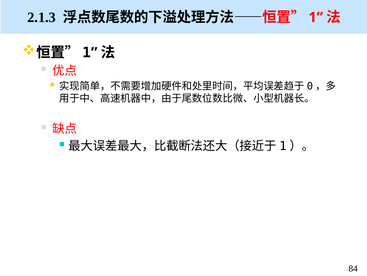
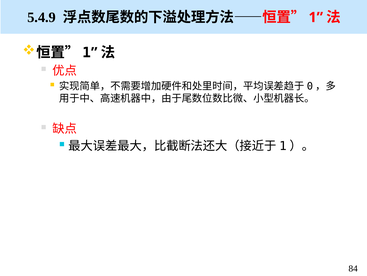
2.1.3: 2.1.3 -> 5.4.9 (42, 17)
